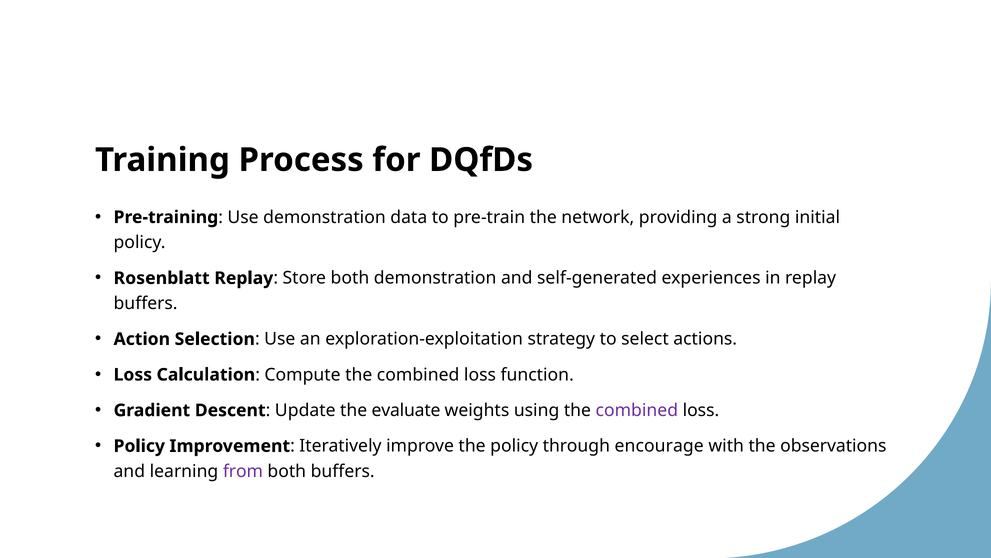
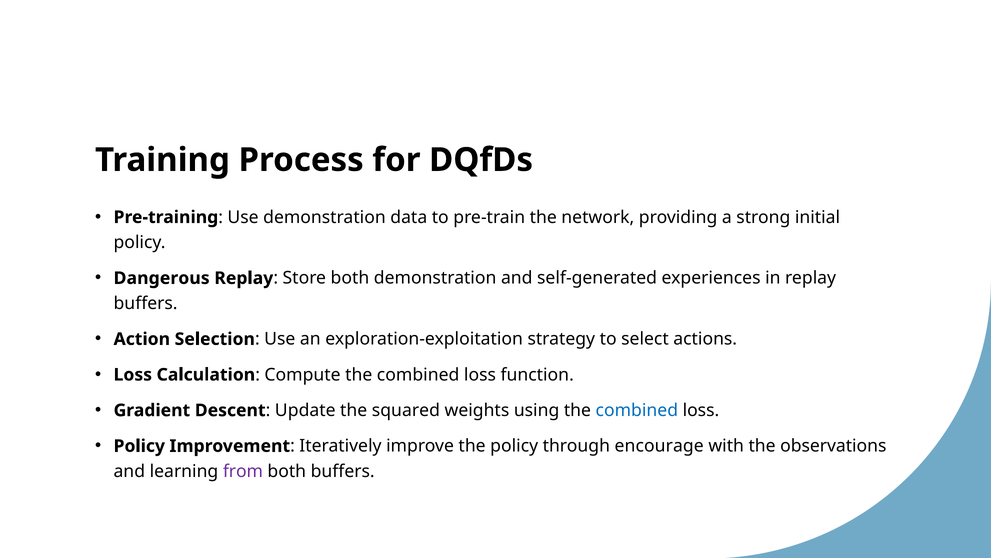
Rosenblatt: Rosenblatt -> Dangerous (162, 278)
evaluate: evaluate -> squared (406, 410)
combined colour: purple -> blue (637, 410)
